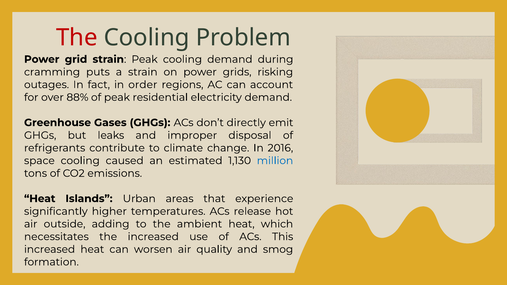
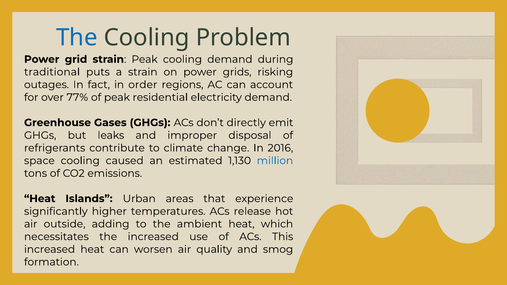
The colour: red -> blue (77, 38)
cramming: cramming -> traditional (52, 72)
88%: 88% -> 77% (77, 97)
